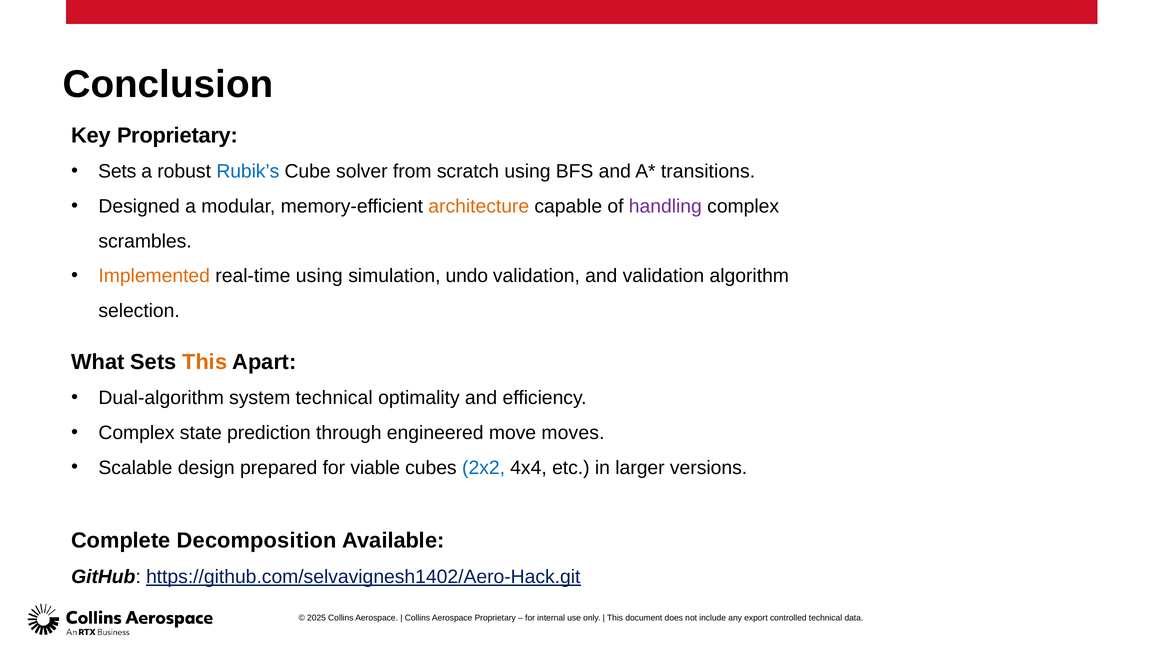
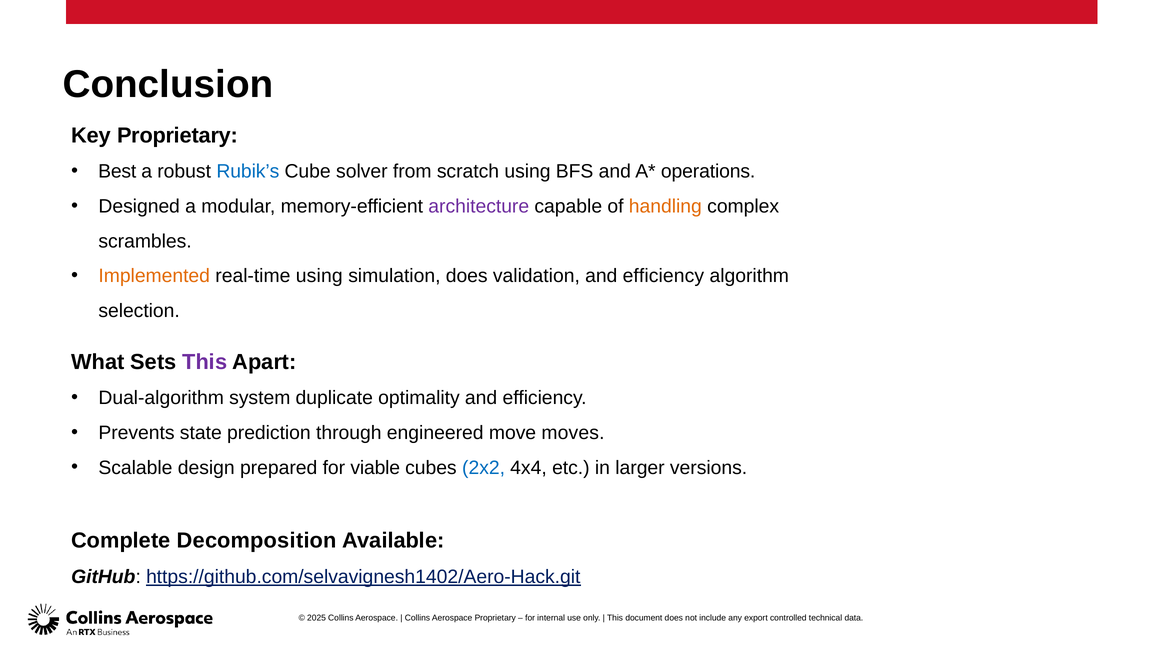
Sets: Sets -> Best (117, 171)
transitions: transitions -> operations (708, 171)
architecture colour: orange -> purple (479, 206)
handling colour: purple -> orange (665, 206)
simulation undo: undo -> does (467, 276)
validation and validation: validation -> efficiency (663, 276)
This colour: orange -> purple (205, 362)
system technical: technical -> duplicate (334, 398)
Complex: Complex -> Prevents (137, 433)
